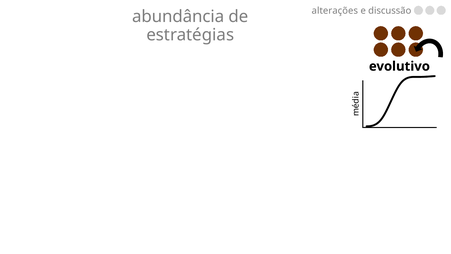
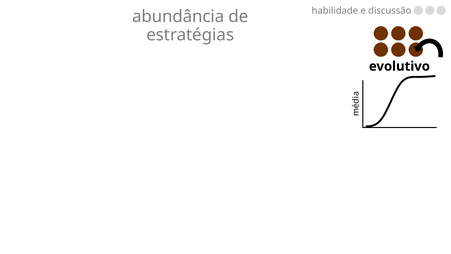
alterações: alterações -> habilidade (335, 11)
